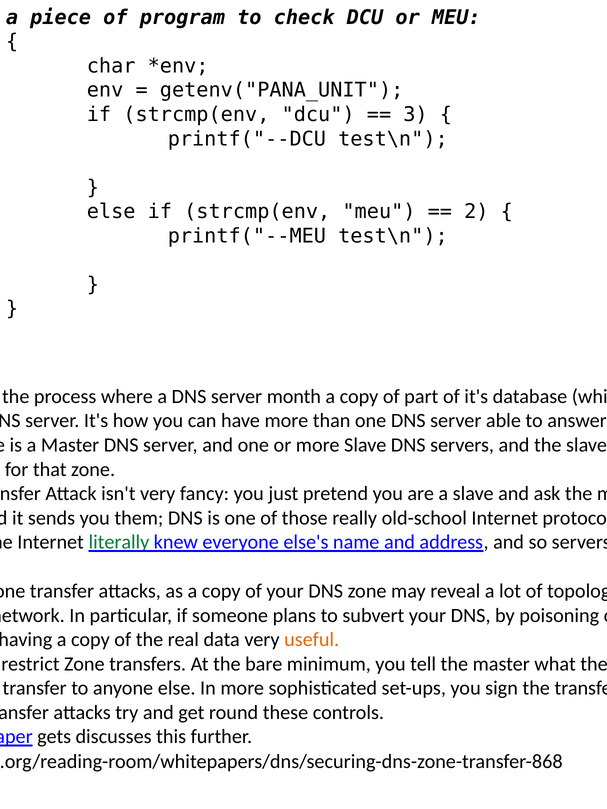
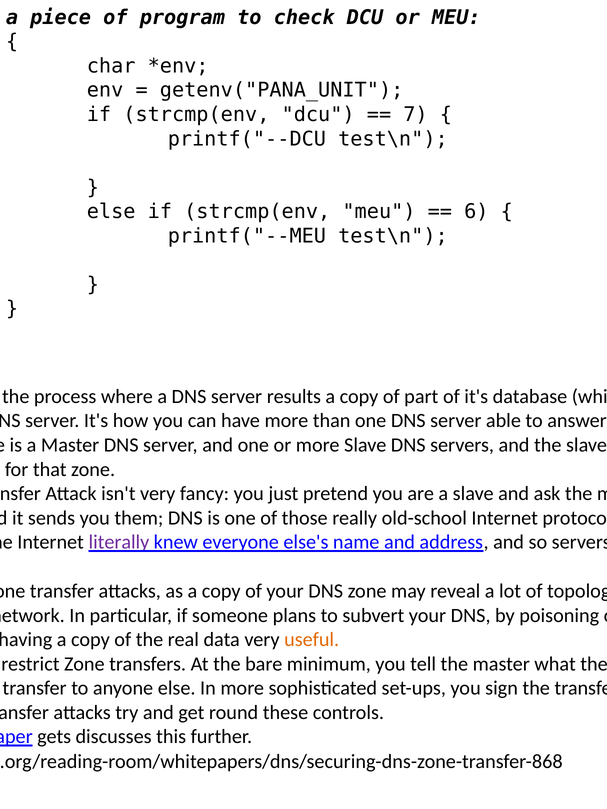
3: 3 -> 7 (415, 115)
2: 2 -> 6 (476, 212)
month: month -> results (294, 397)
literally colour: green -> purple (119, 542)
